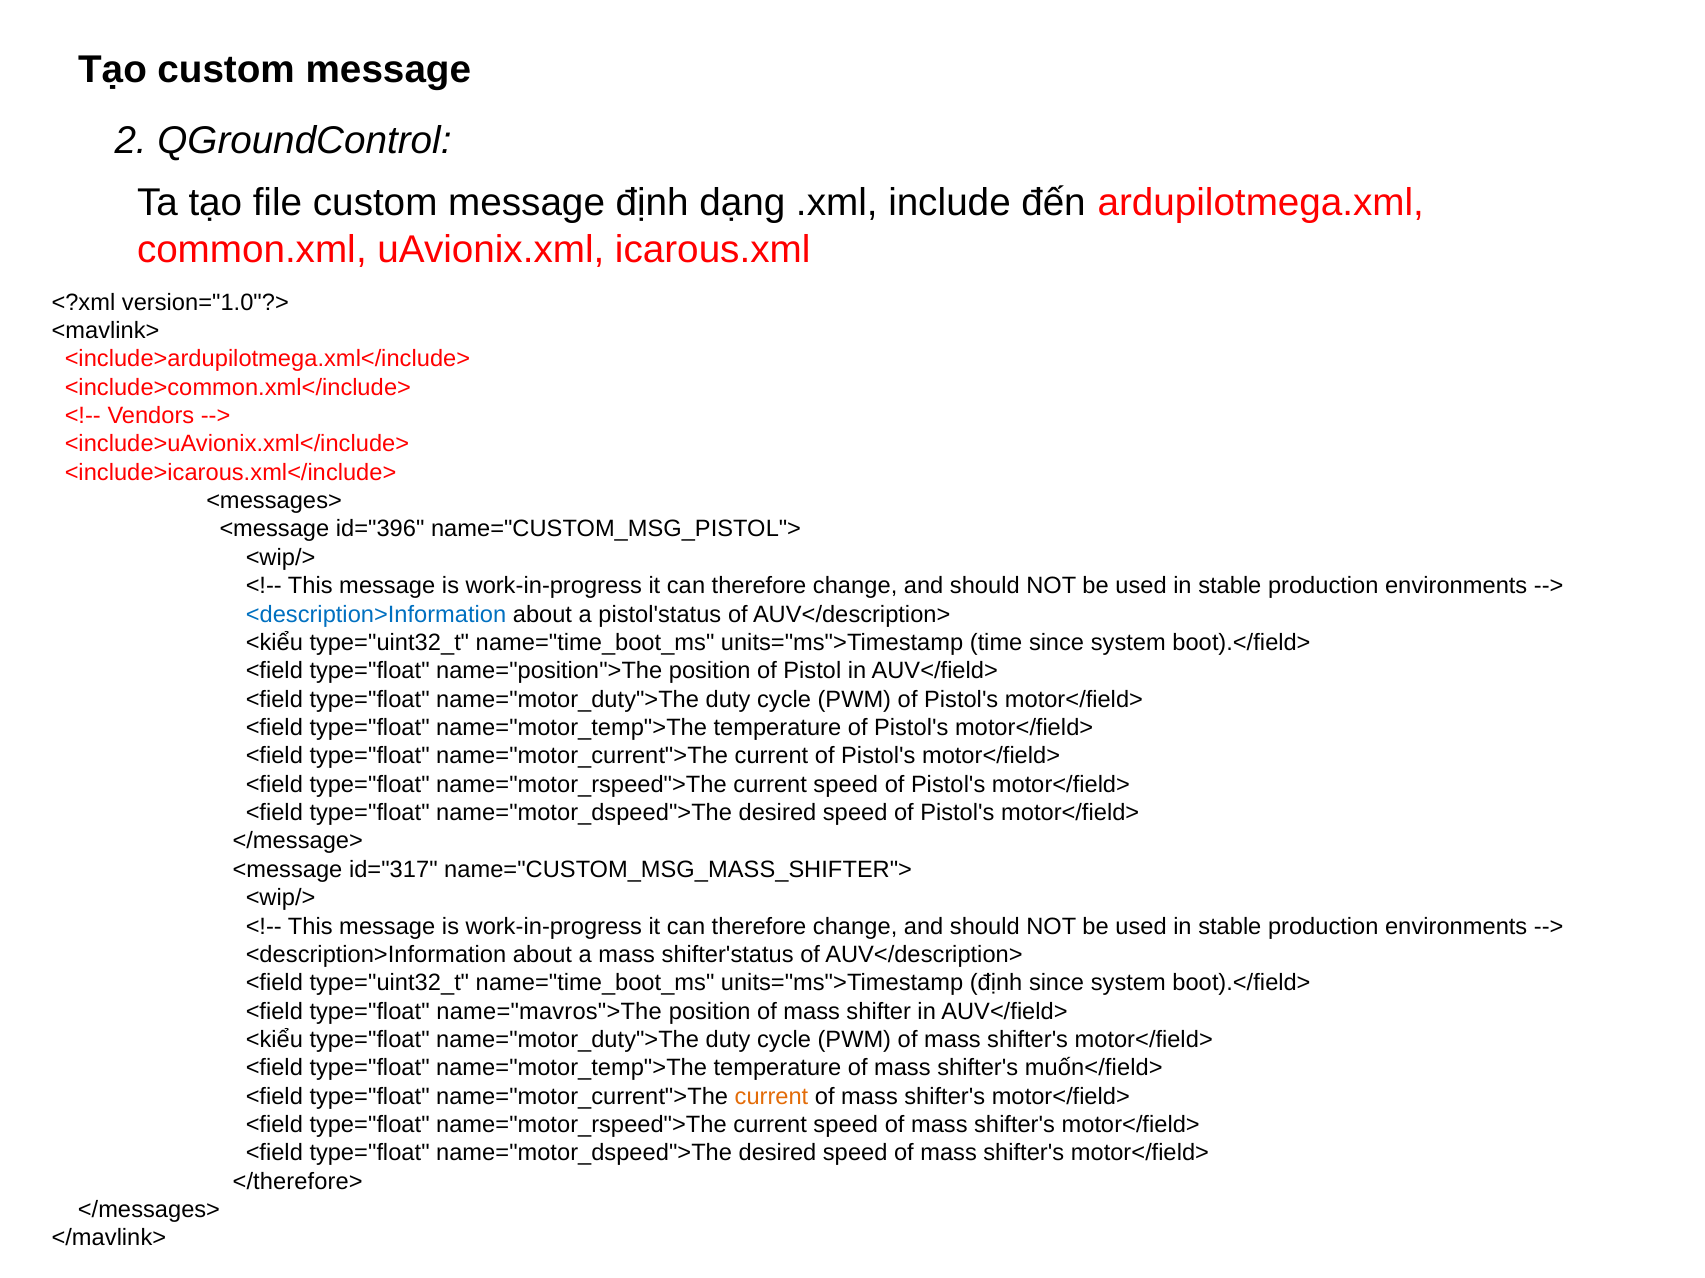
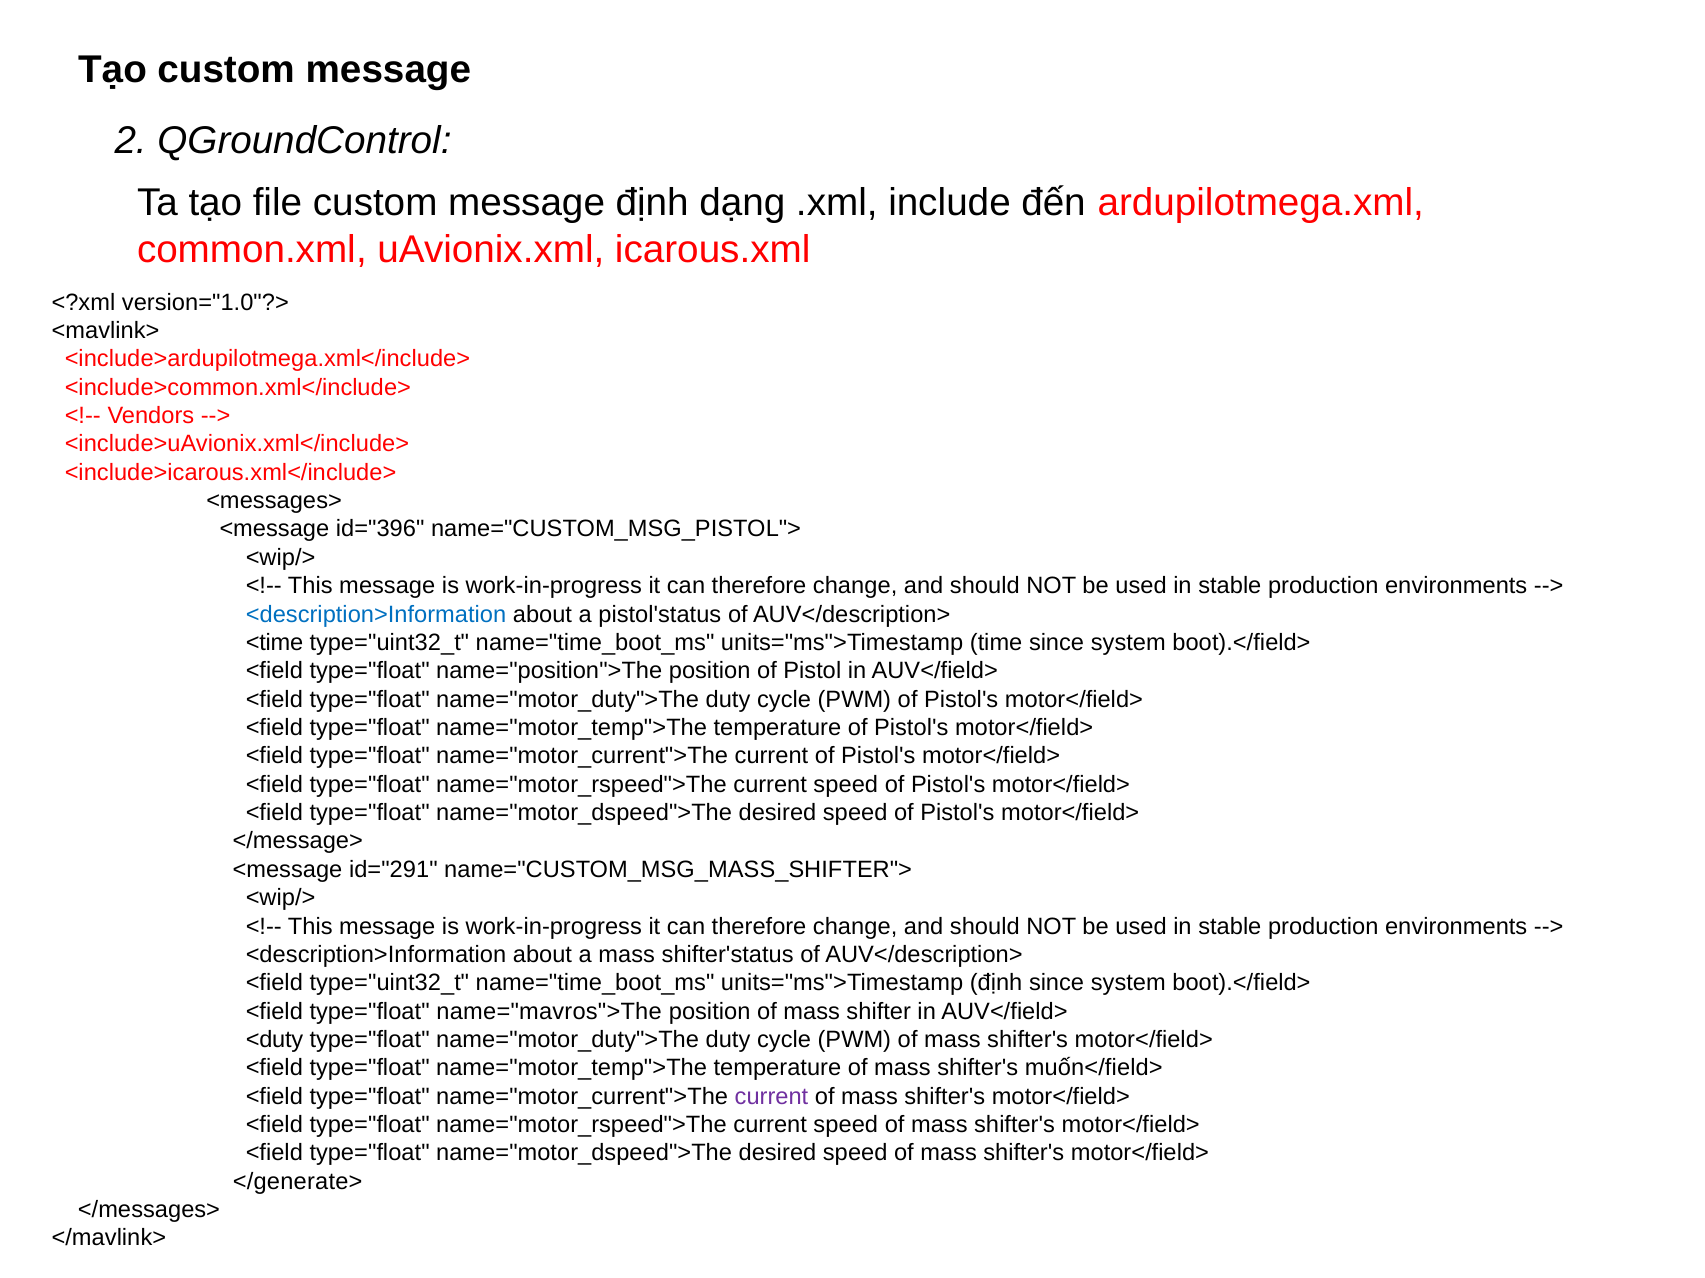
<kiểu: <kiểu -> <time (274, 643)
id="317: id="317 -> id="291 (393, 870)
<kiểu: <kiểu -> <duty (274, 1040)
current colour: orange -> purple (771, 1097)
</therefore>: </therefore> -> </generate> (298, 1182)
